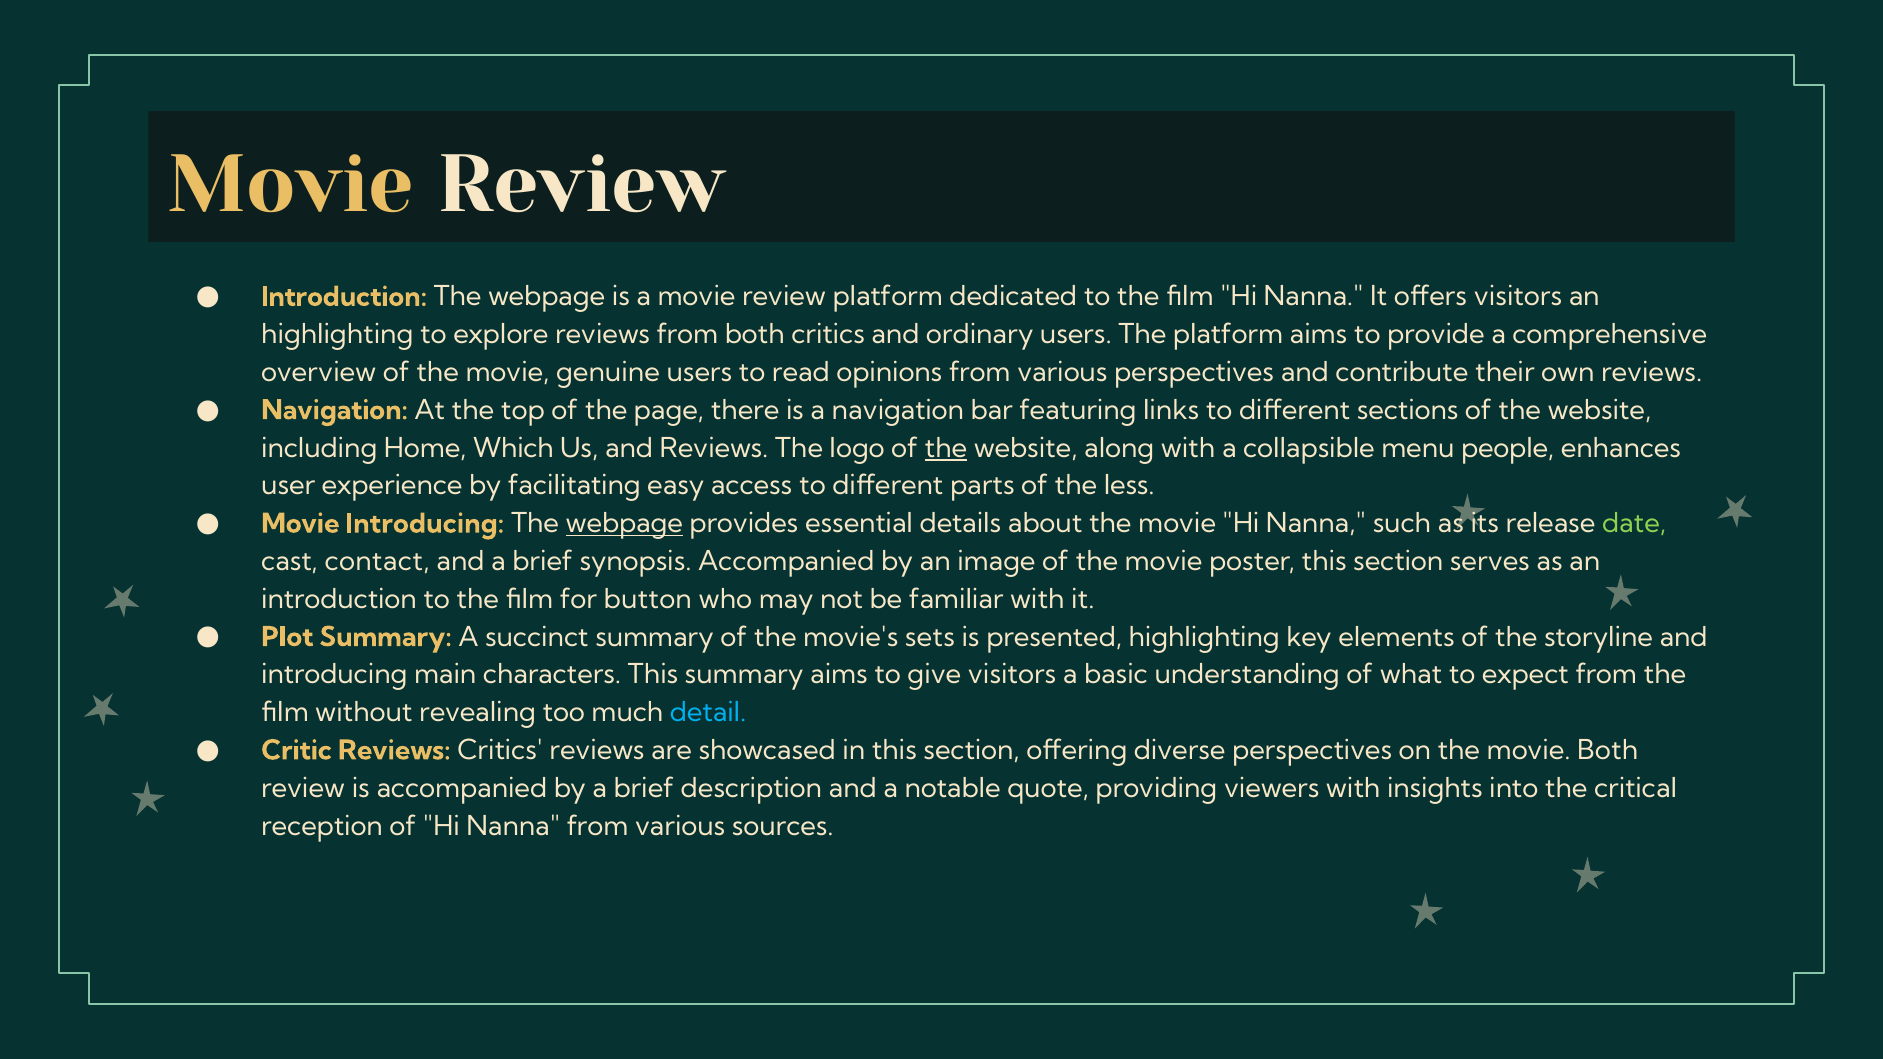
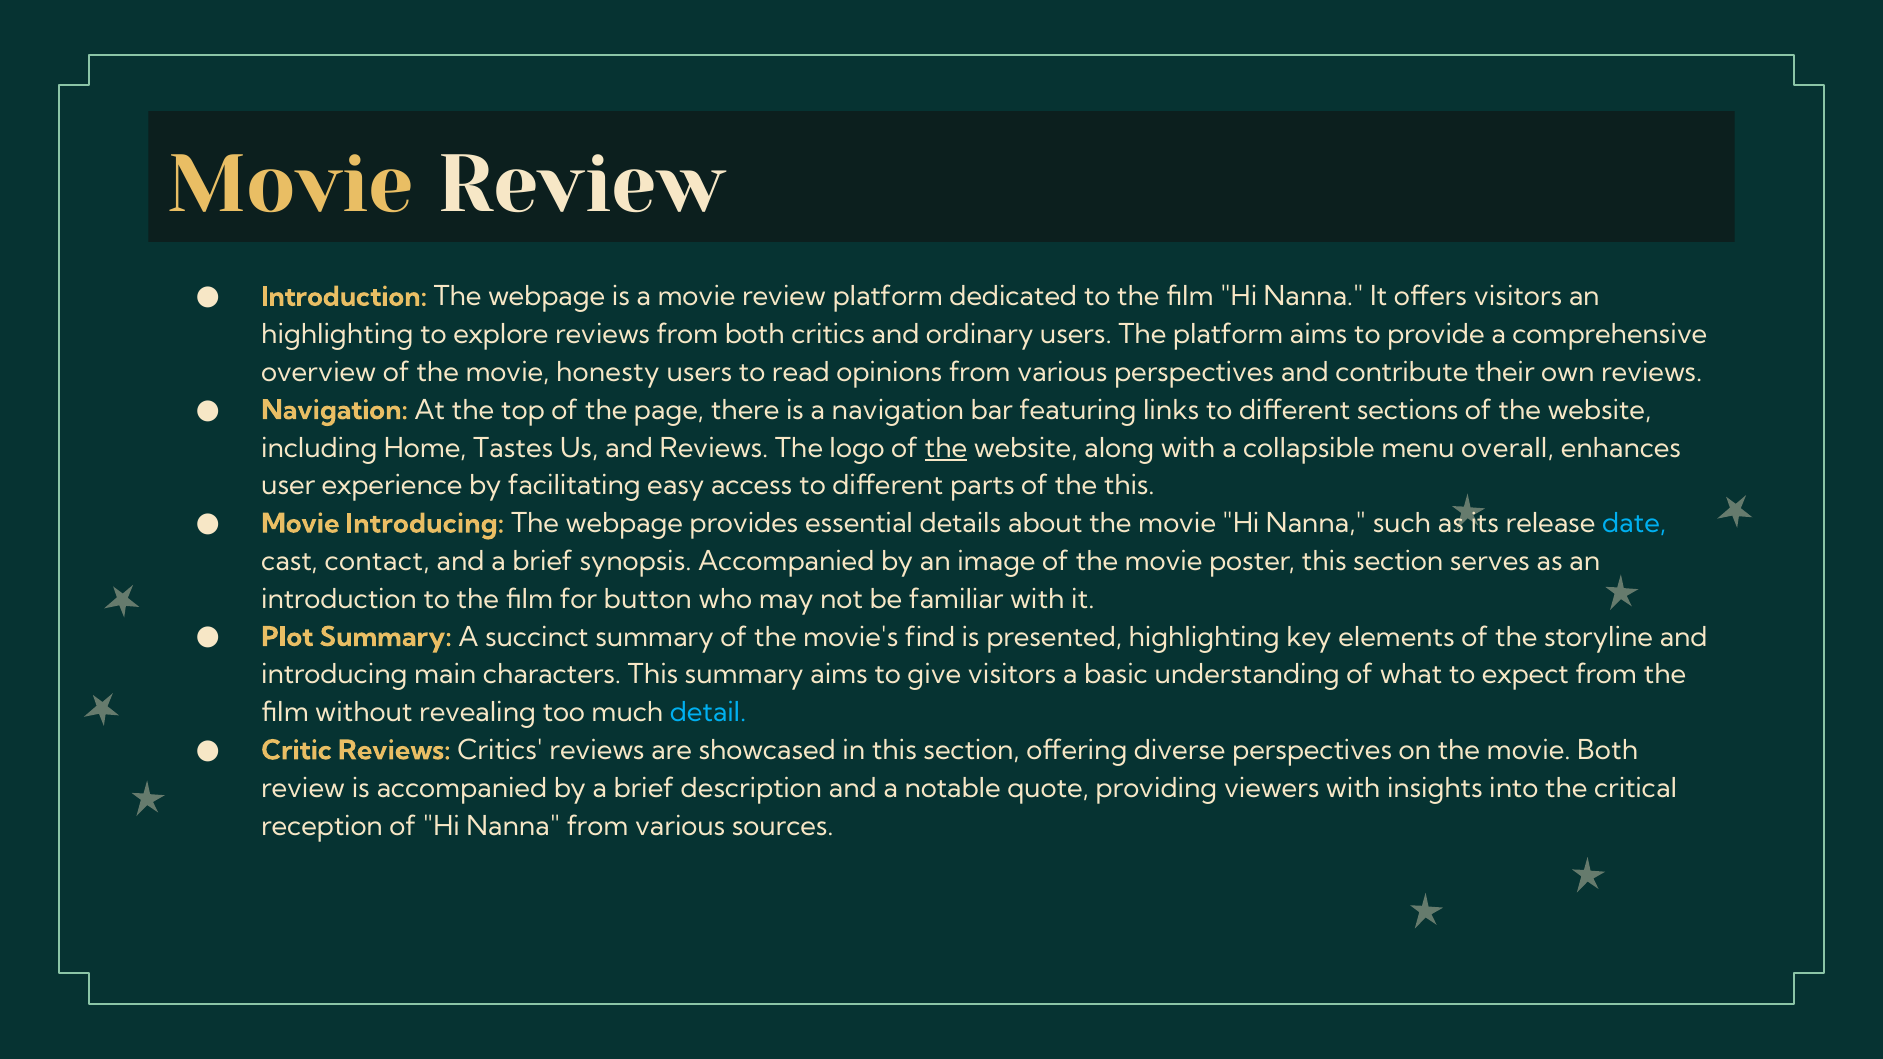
genuine: genuine -> honesty (608, 372)
Which: Which -> Tastes (513, 448)
people: people -> overall (1507, 448)
the less: less -> this (1129, 486)
webpage underline: present -> none (624, 524)
date colour: light green -> light blue (1634, 524)
sets: sets -> find (930, 637)
